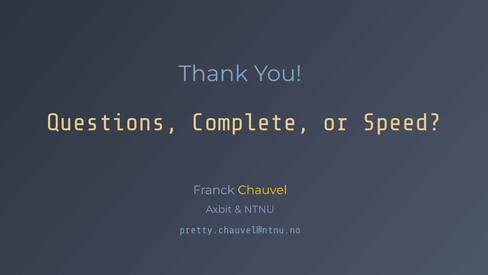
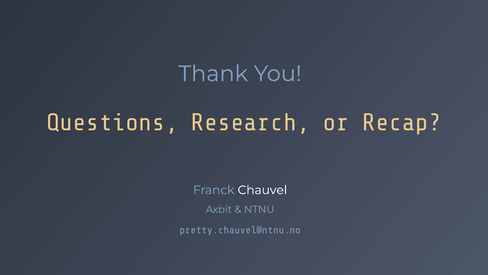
Complete: Complete -> Research (251, 122)
Speed: Speed -> Recap (402, 122)
Chauvel colour: yellow -> white (262, 190)
